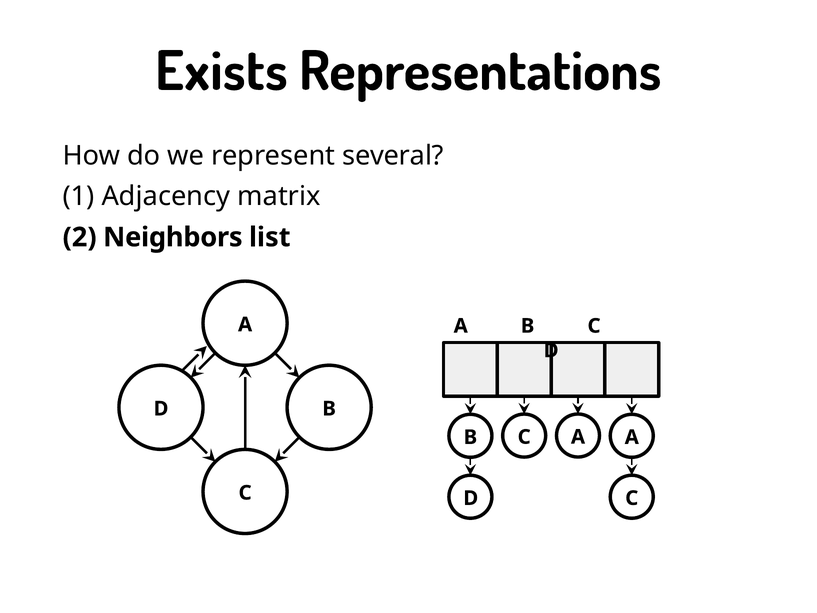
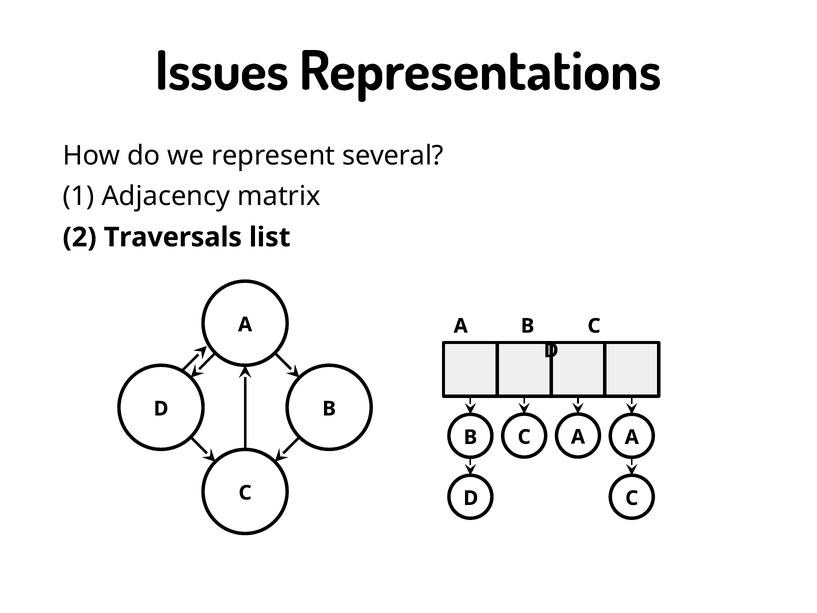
Exists: Exists -> Issues (222, 72)
Neighbors: Neighbors -> Traversals (173, 237)
